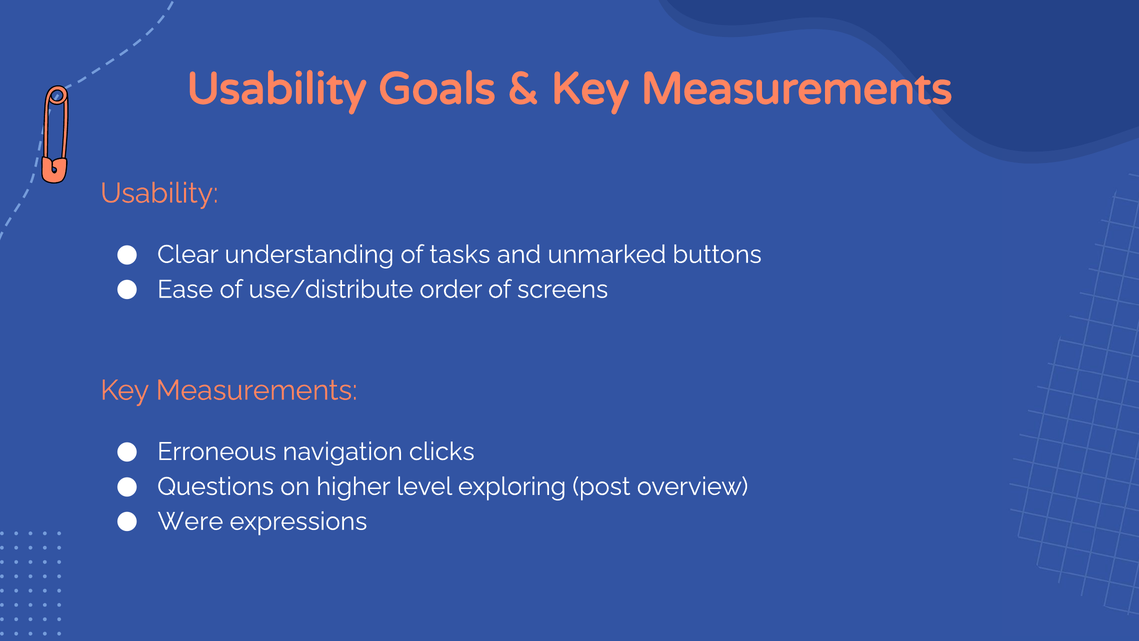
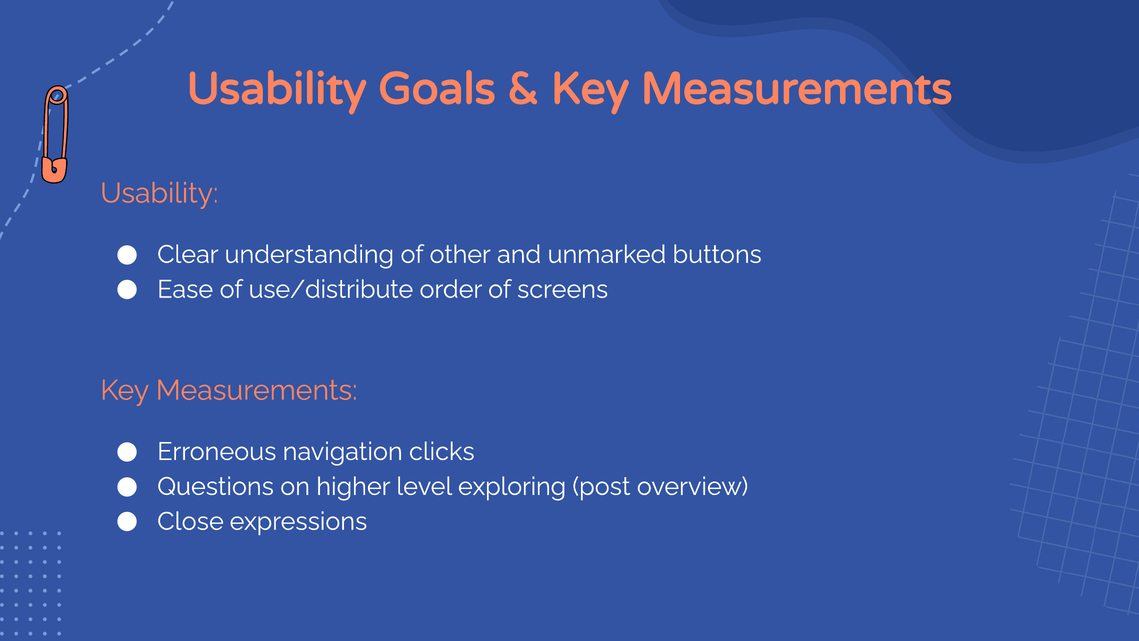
tasks: tasks -> other (460, 254)
Were: Were -> Close (191, 521)
